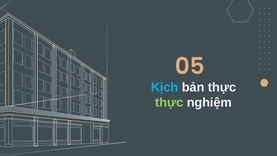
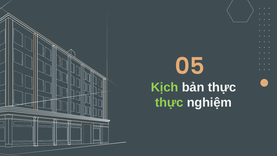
Kịch colour: light blue -> light green (165, 87)
